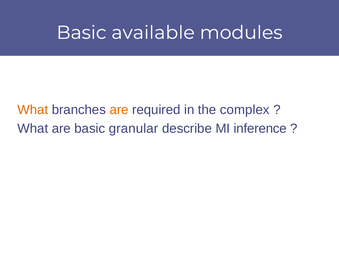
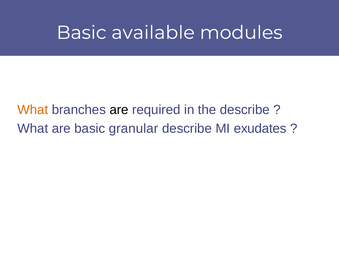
are colour: orange -> black (119, 110)
the complex: complex -> describe (245, 110)
inference: inference -> exudates (260, 129)
